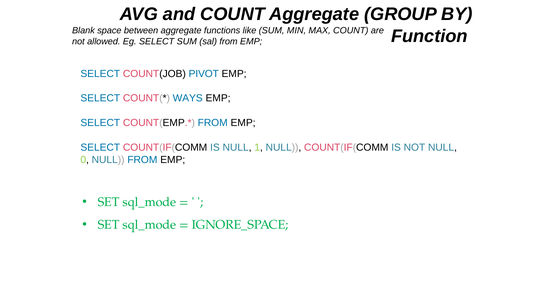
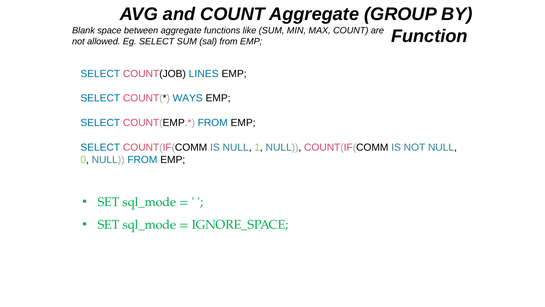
PIVOT: PIVOT -> LINES (204, 74)
